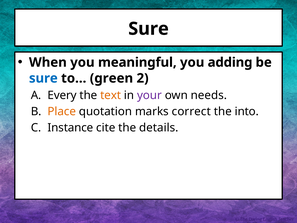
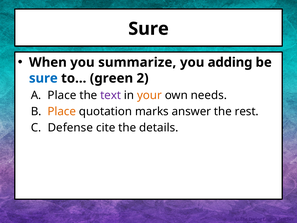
meaningful: meaningful -> summarize (137, 62)
Every: Every -> Place (62, 95)
text colour: orange -> purple (111, 95)
your colour: purple -> orange (149, 95)
correct: correct -> answer (191, 111)
into: into -> rest (247, 111)
Instance: Instance -> Defense (70, 128)
